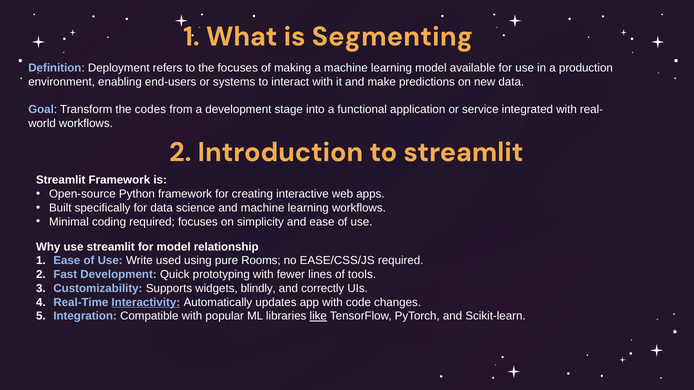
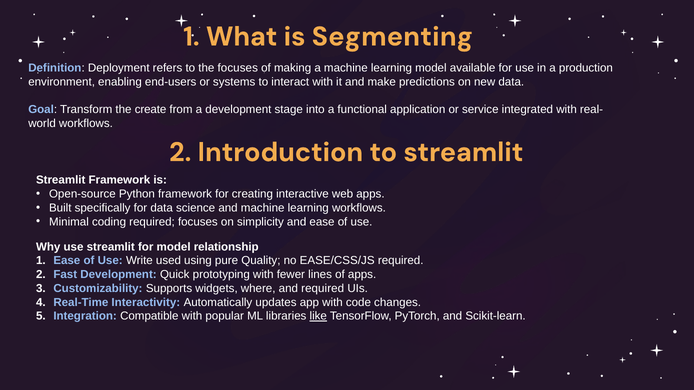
codes: codes -> create (151, 110)
Rooms: Rooms -> Quality (261, 261)
of tools: tools -> apps (362, 275)
blindly: blindly -> where (258, 289)
and correctly: correctly -> required (323, 289)
Interactivity underline: present -> none (146, 303)
